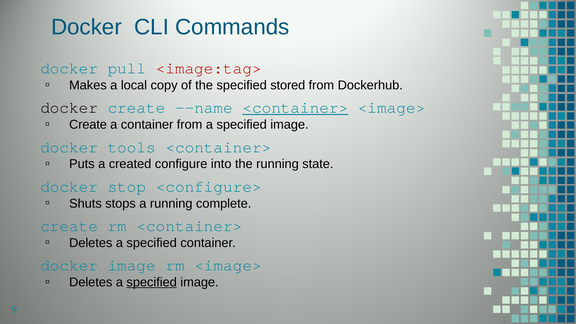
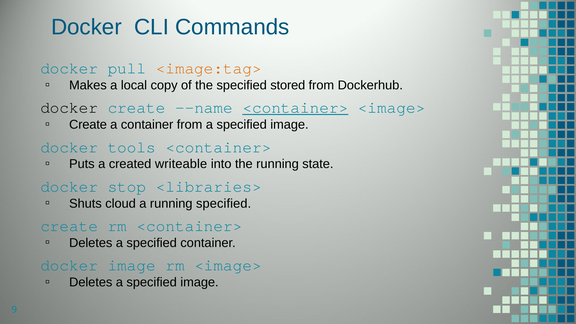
<image:tag> colour: red -> orange (209, 68)
configure: configure -> writeable (181, 164)
<configure>: <configure> -> <libraries> (209, 186)
stops: stops -> cloud (121, 203)
running complete: complete -> specified (224, 203)
specified underline: present -> none (152, 282)
